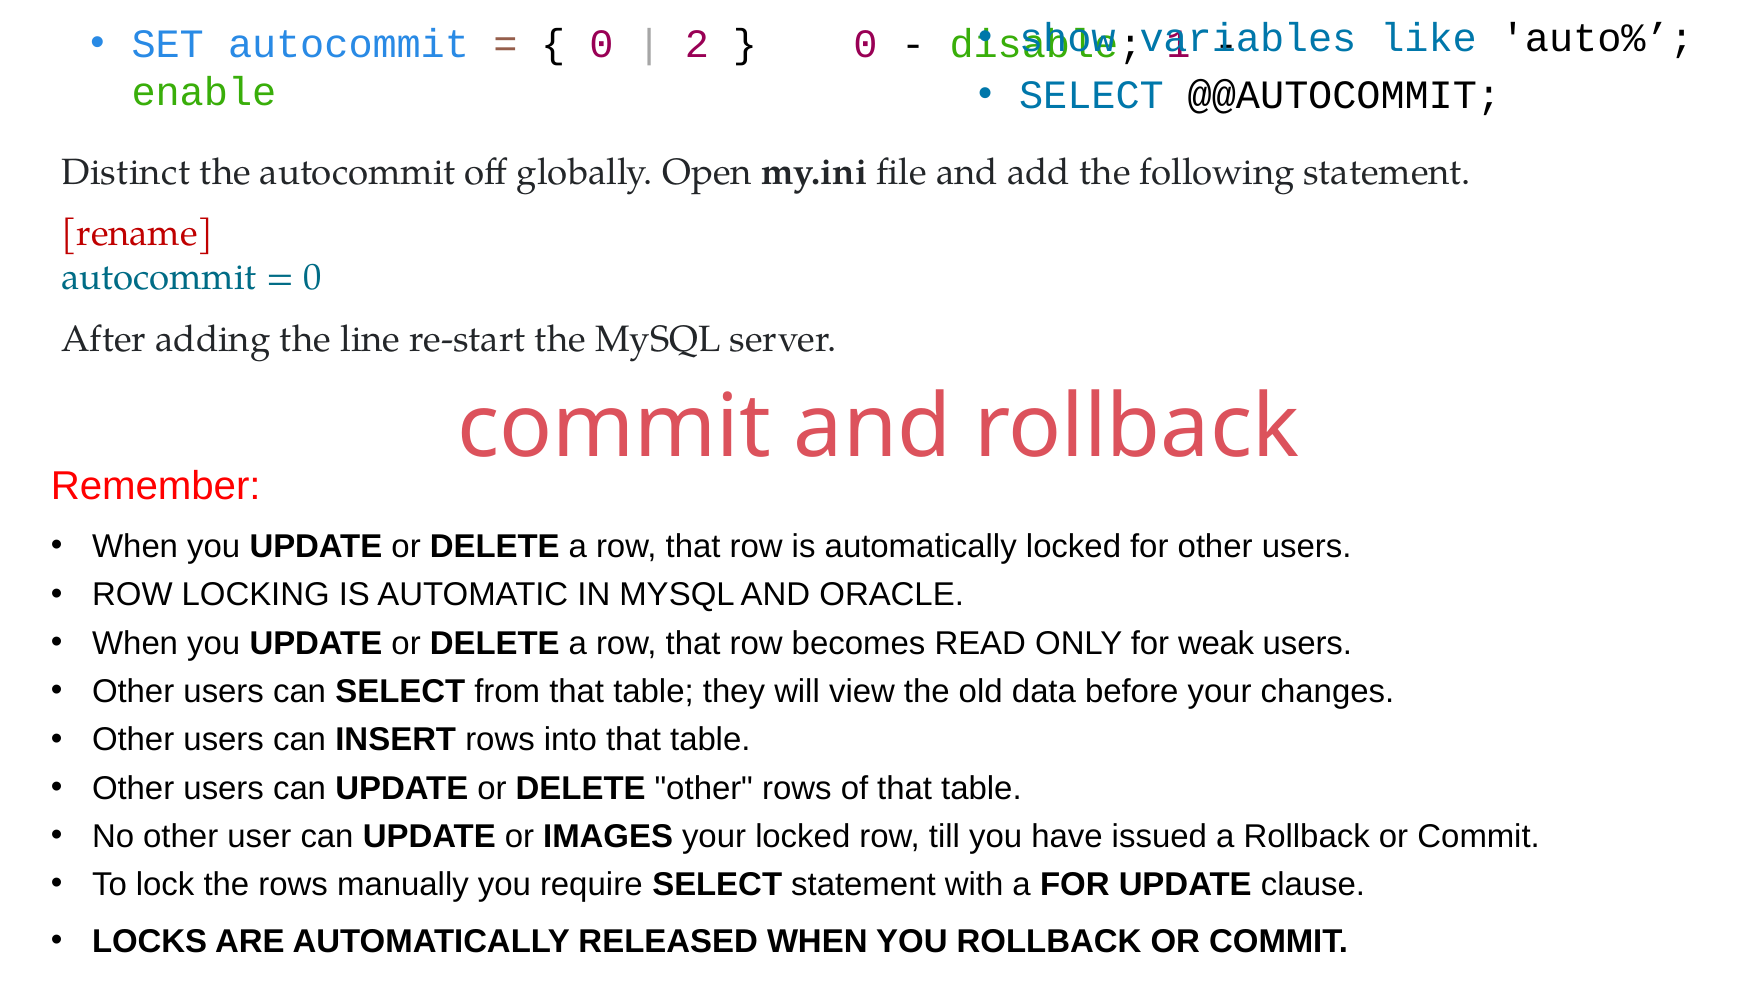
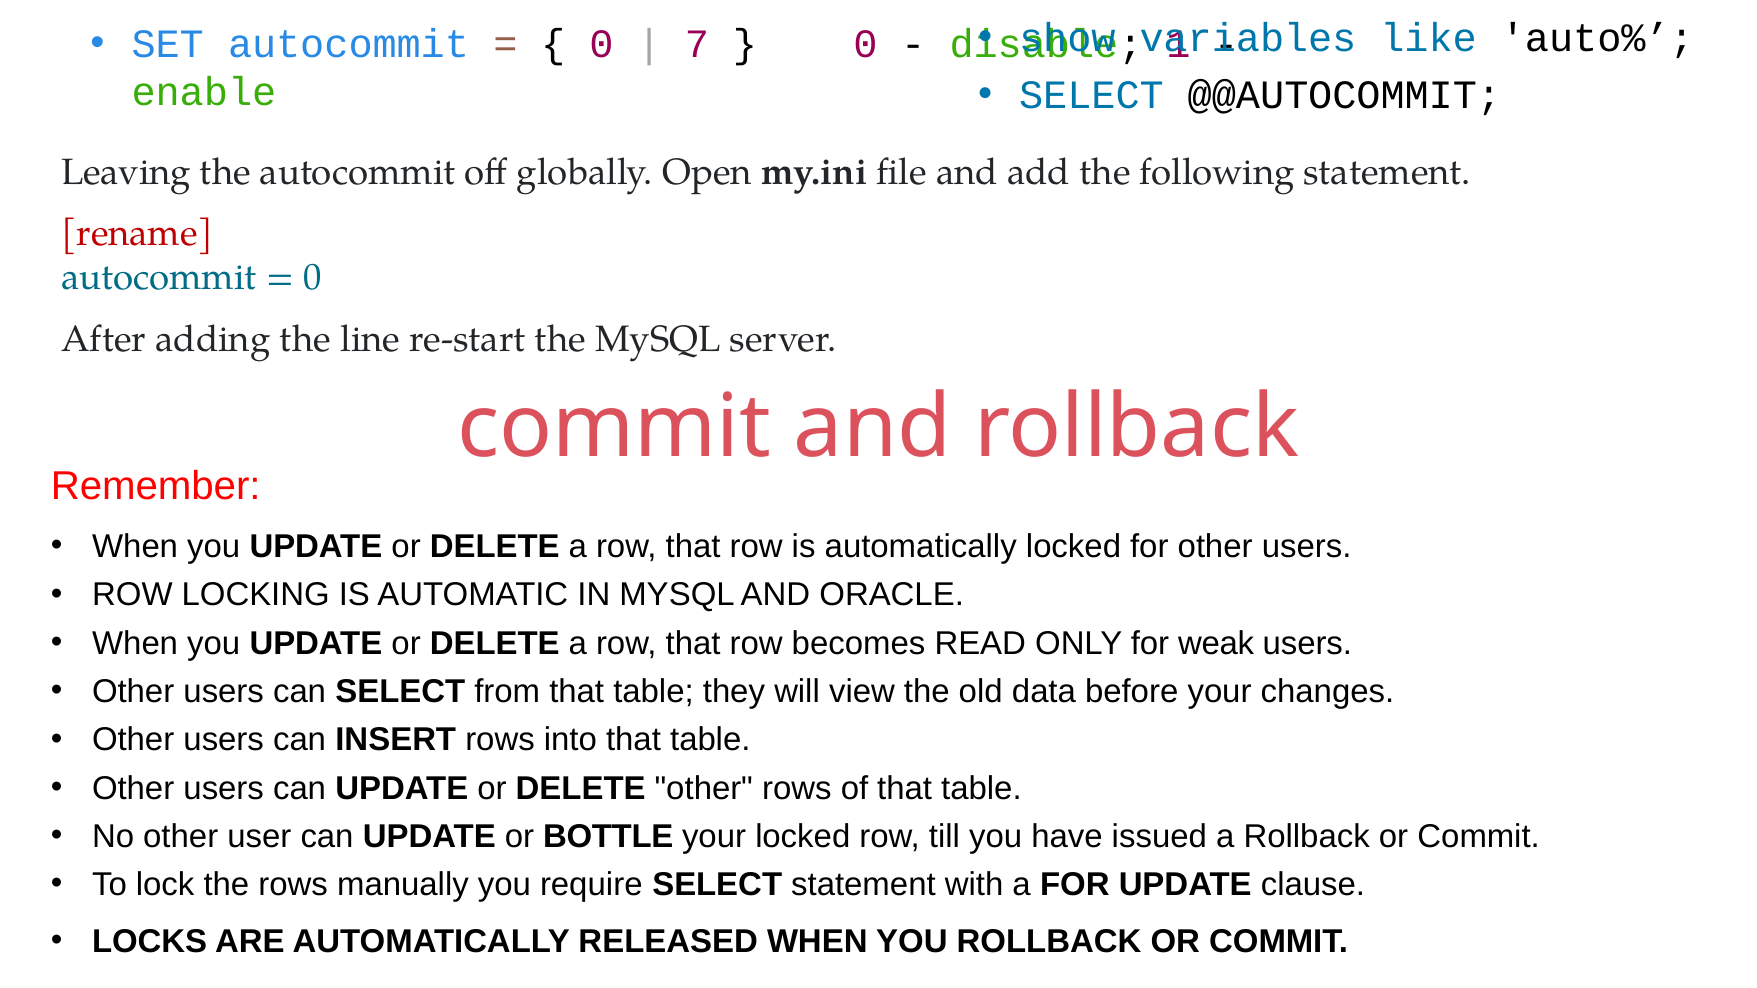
2: 2 -> 7 (697, 44)
Distinct: Distinct -> Leaving (126, 172)
IMAGES: IMAGES -> BOTTLE (608, 837)
